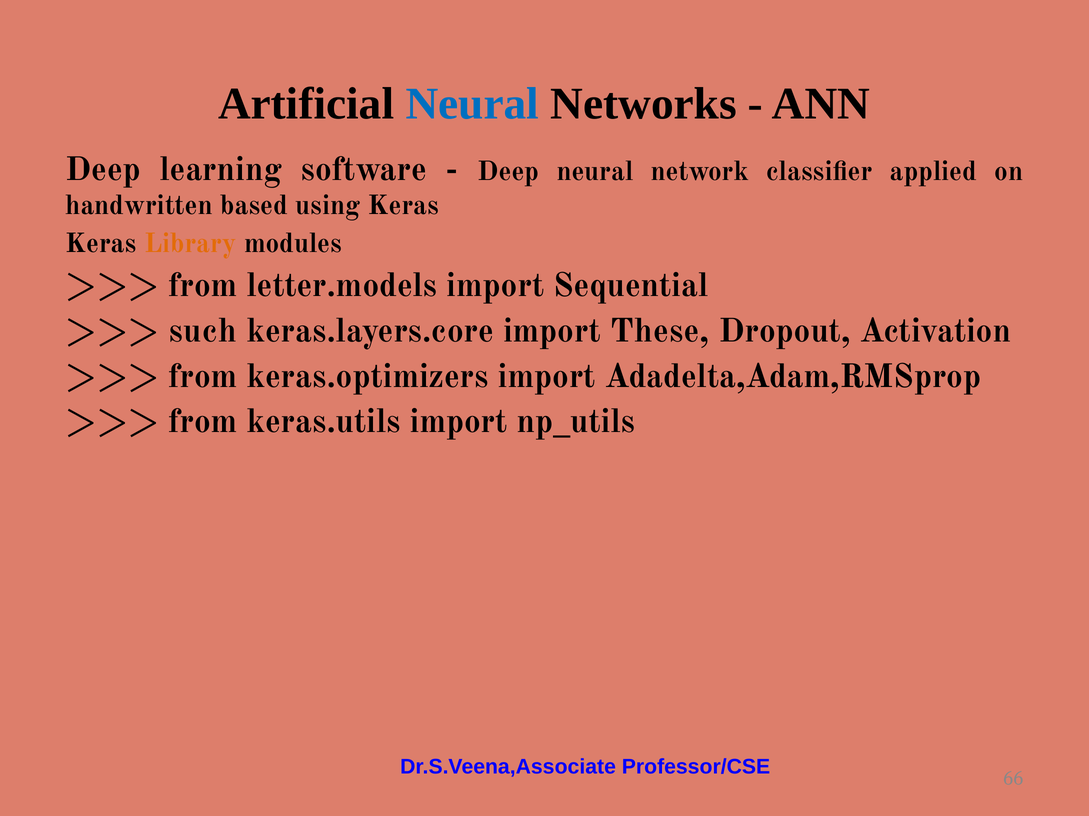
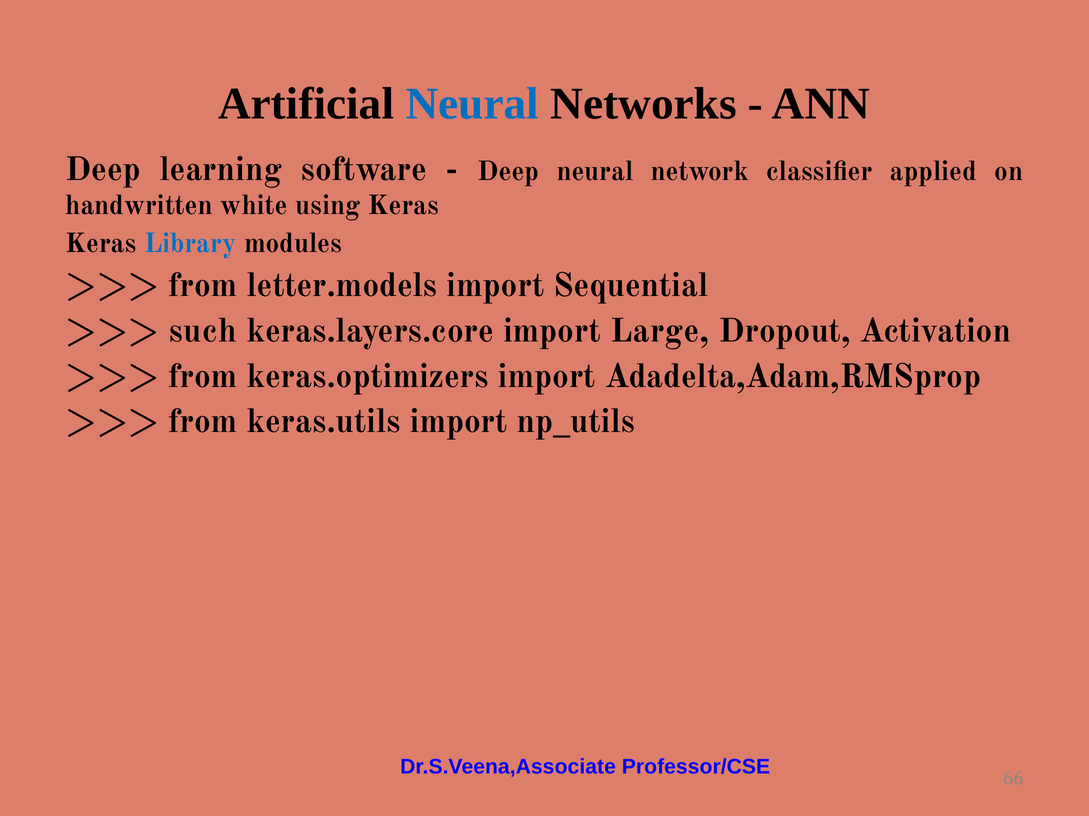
based: based -> white (254, 205)
Library colour: orange -> blue (190, 244)
These: These -> Large (660, 331)
